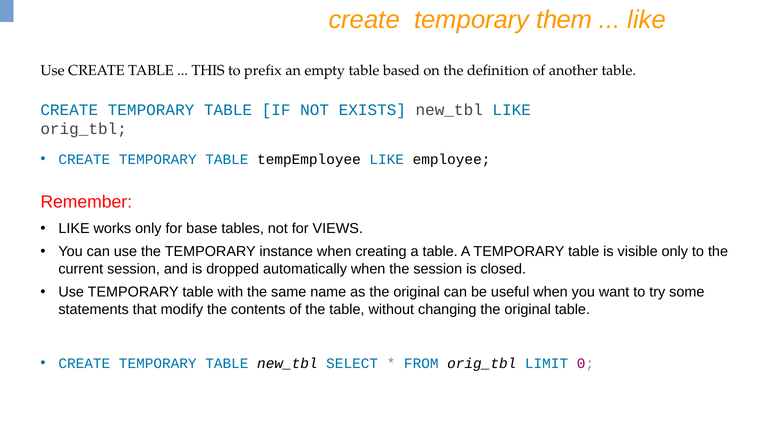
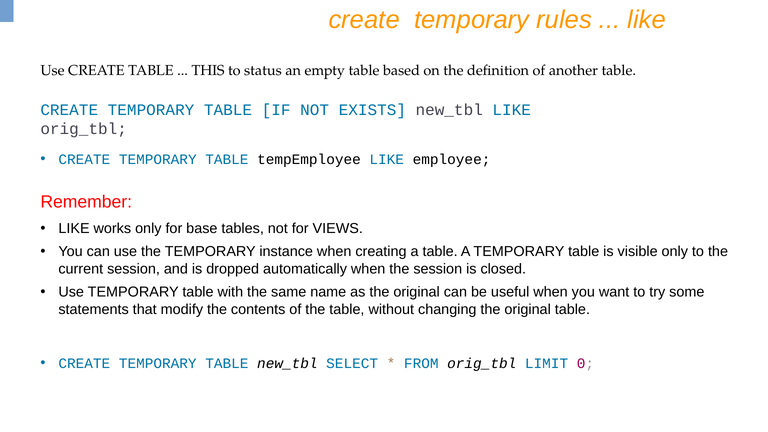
them: them -> rules (564, 20)
prefix: prefix -> status (263, 70)
